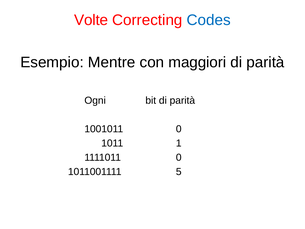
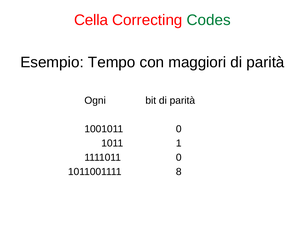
Volte: Volte -> Cella (91, 20)
Codes colour: blue -> green (209, 20)
Mentre: Mentre -> Tempo (112, 62)
5: 5 -> 8 (179, 172)
